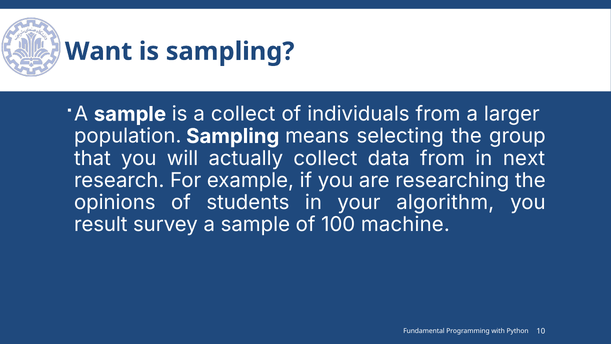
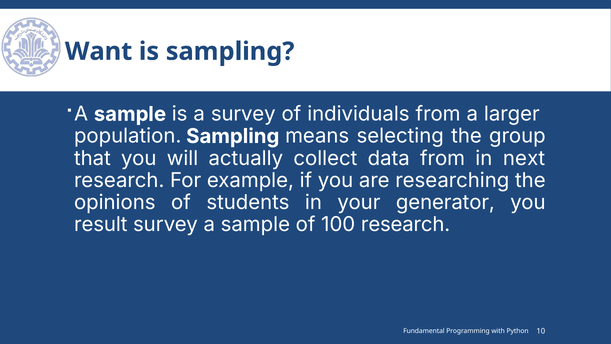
a collect: collect -> survey (243, 114)
algorithm: algorithm -> generator (445, 202)
100 machine: machine -> research (406, 224)
